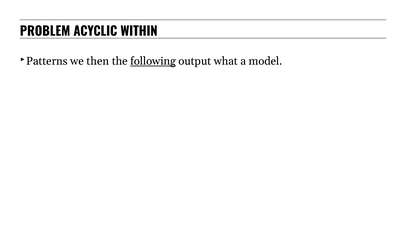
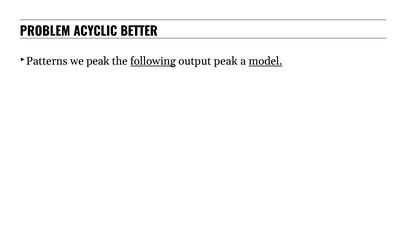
WITHIN: WITHIN -> BETTER (139, 31)
we then: then -> peak (98, 61)
output what: what -> peak (226, 61)
model underline: none -> present (265, 61)
